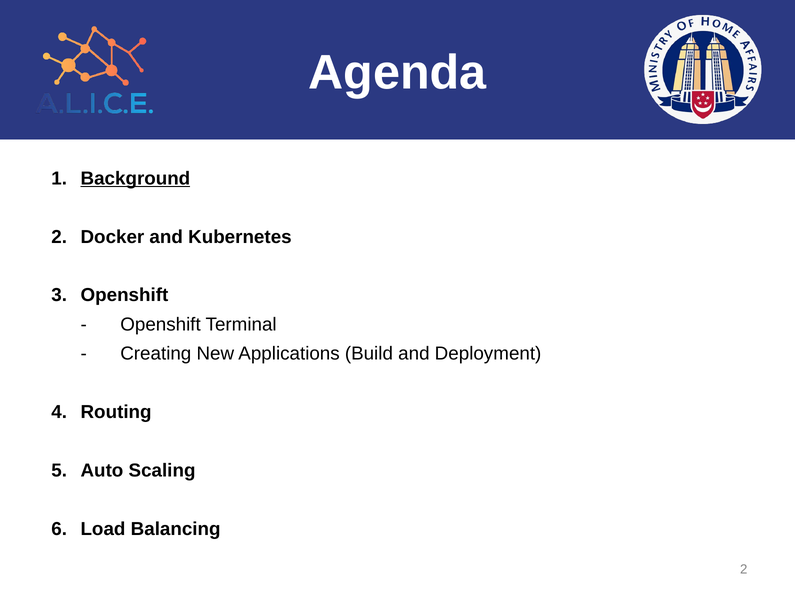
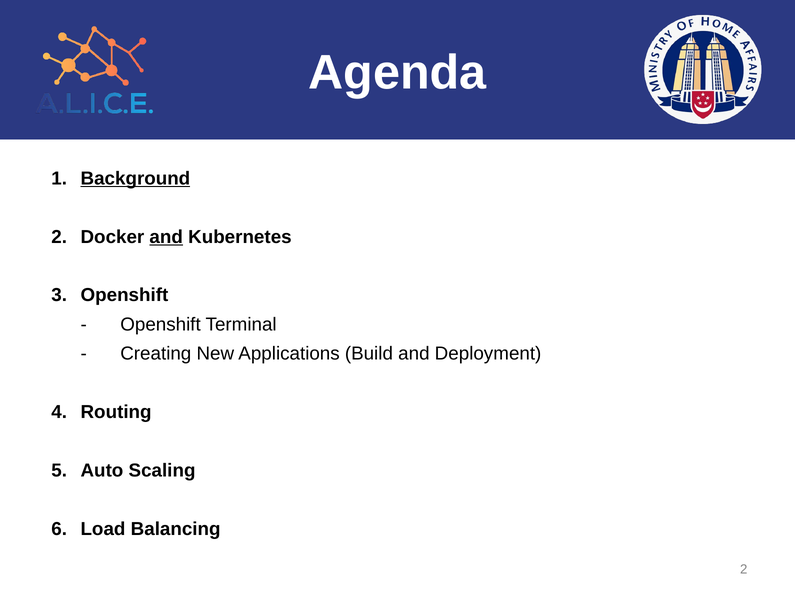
and underline: none -> present (166, 237)
